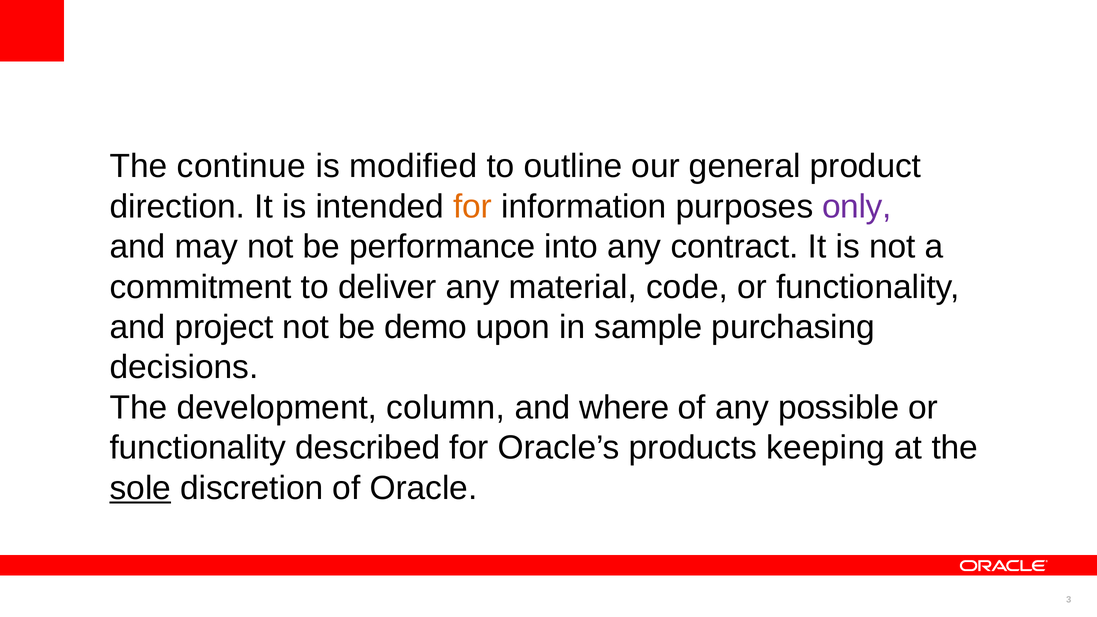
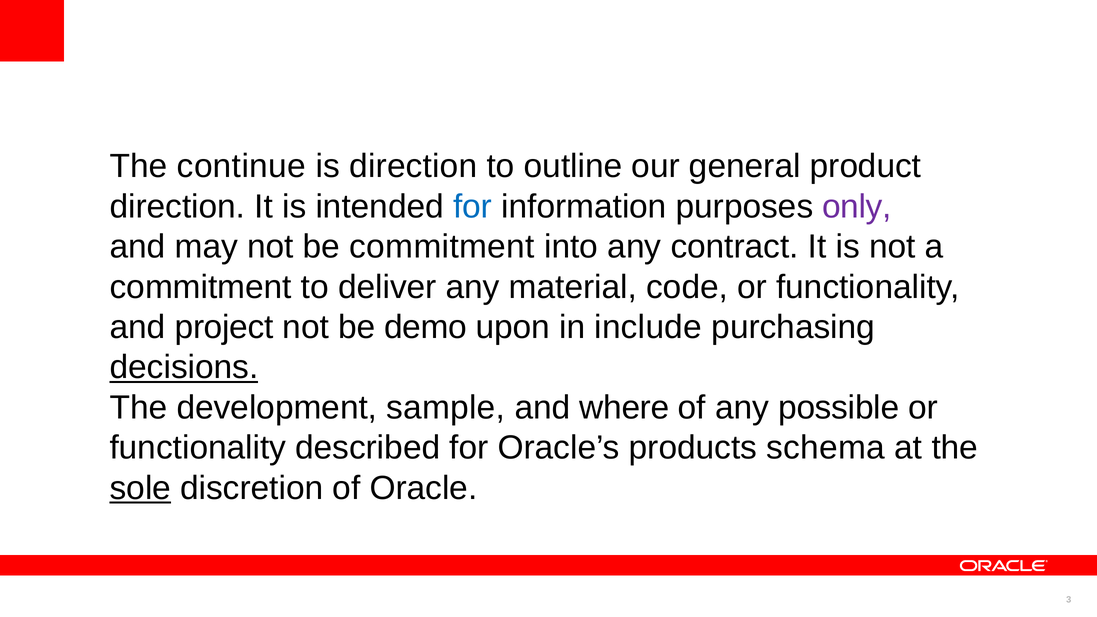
is modified: modified -> direction (413, 166)
for colour: orange -> blue (473, 207)
be performance: performance -> commitment (442, 247)
sample: sample -> include (648, 327)
decisions underline: none -> present (184, 367)
column: column -> sample (446, 408)
keeping: keeping -> schema (826, 448)
